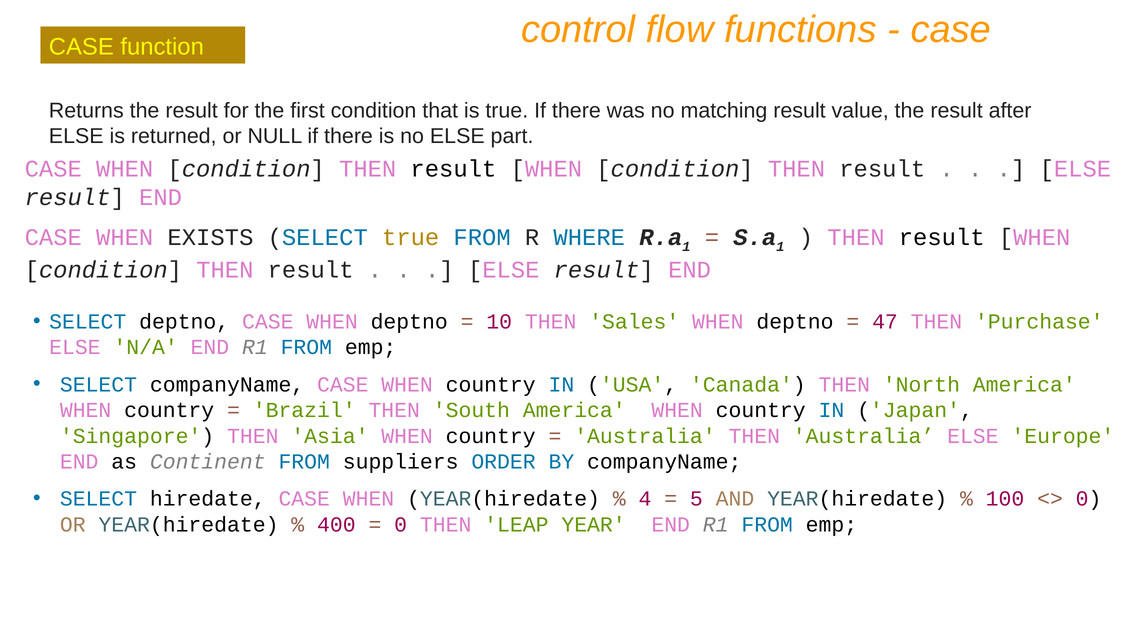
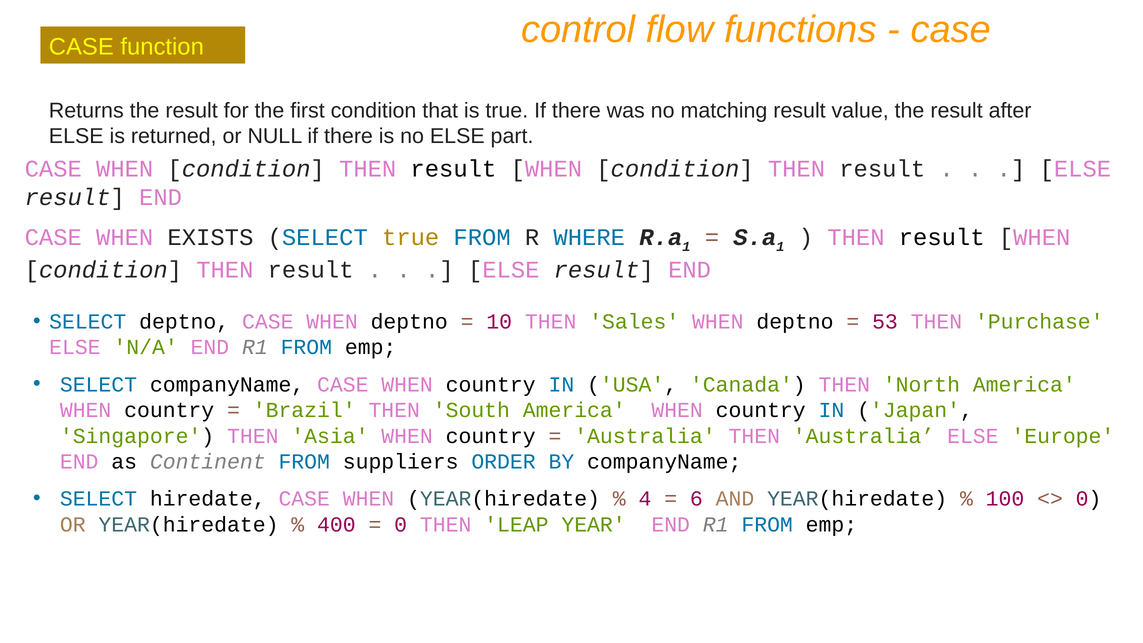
47: 47 -> 53 (885, 322)
5: 5 -> 6 (696, 499)
